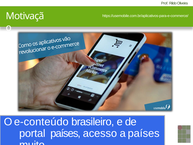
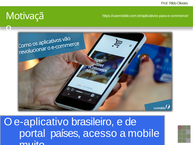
e-conteúdo: e-conteúdo -> e-aplicativo (41, 122)
a países: países -> mobile (144, 133)
